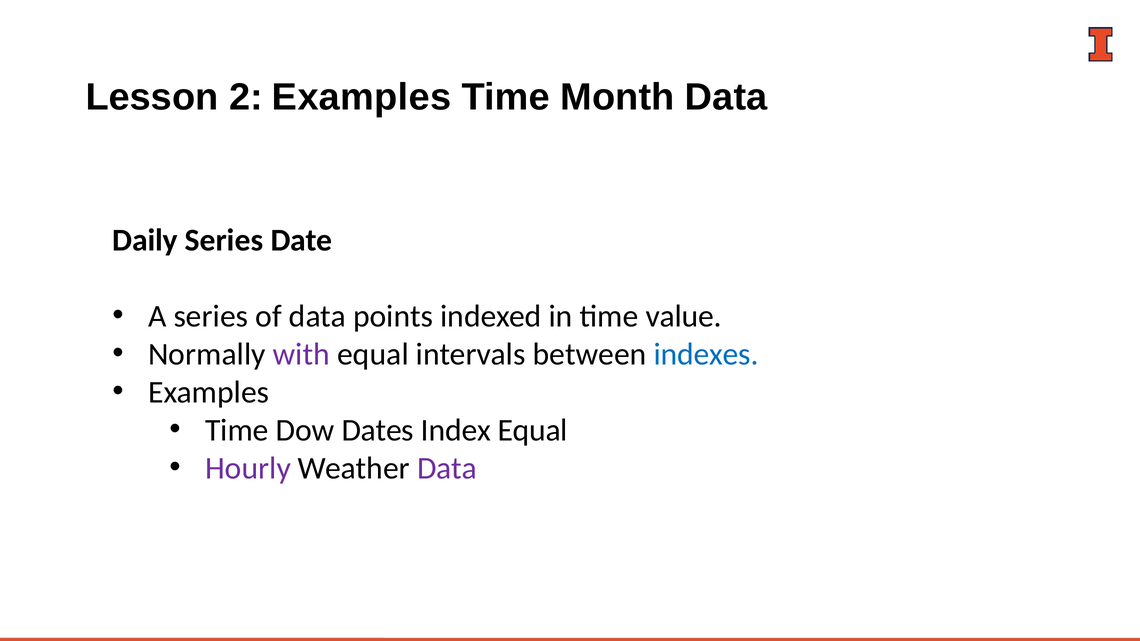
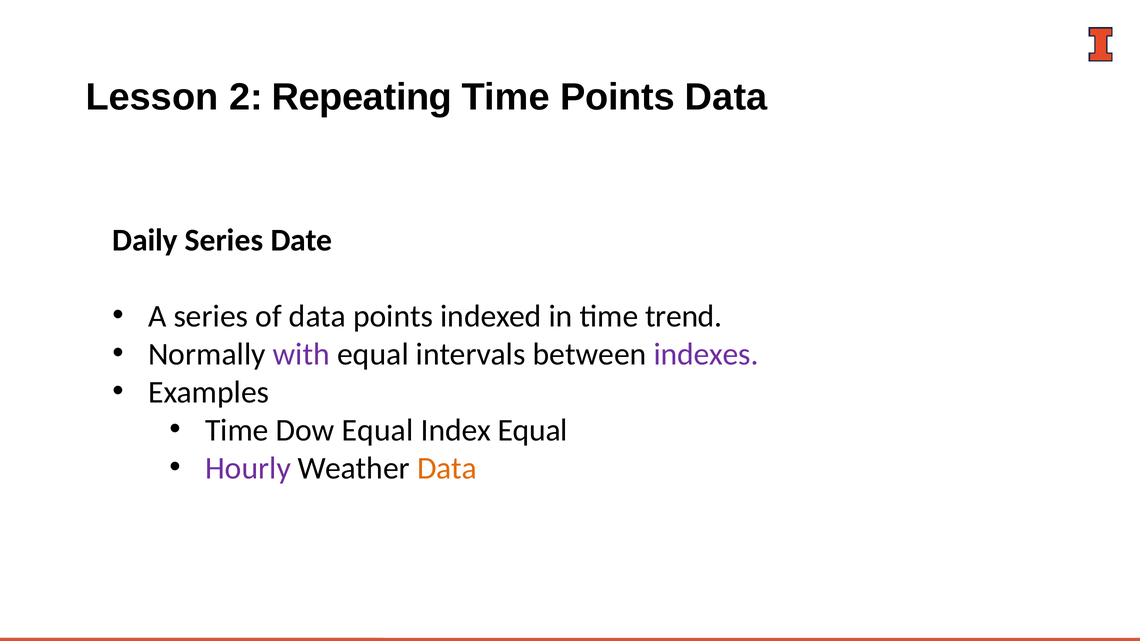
2 Examples: Examples -> Repeating (362, 97)
Time Month: Month -> Points (618, 97)
value: value -> trend (684, 316)
indexes colour: blue -> purple (706, 354)
Dow Dates: Dates -> Equal (378, 430)
Data colour: purple -> orange (447, 468)
